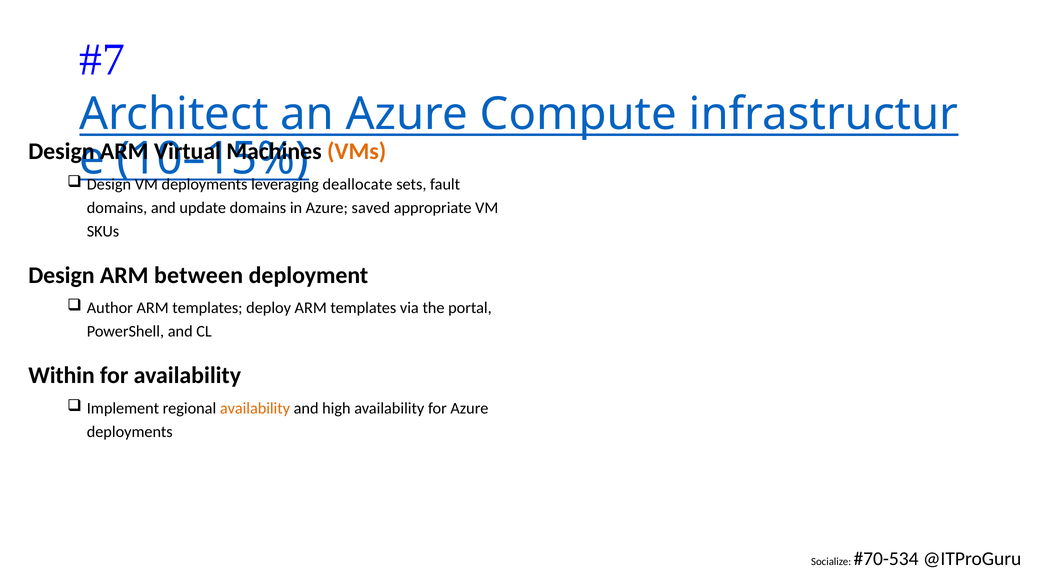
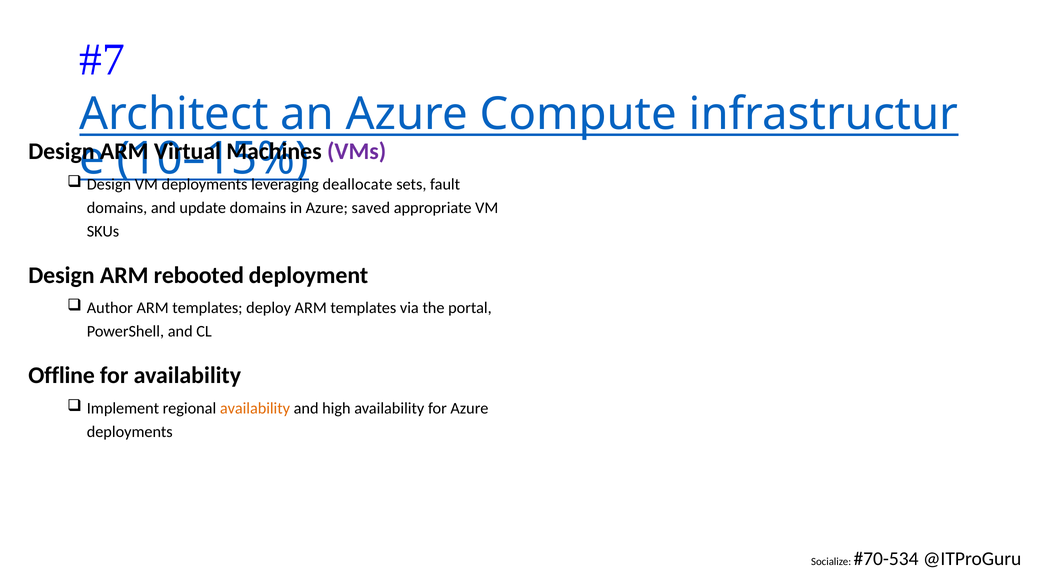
VMs colour: orange -> purple (357, 151)
between: between -> rebooted (199, 275)
Within: Within -> Offline (62, 375)
